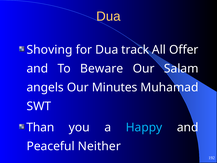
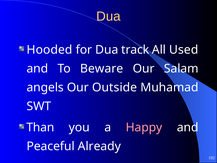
Shoving: Shoving -> Hooded (50, 50)
Offer: Offer -> Used (184, 50)
Minutes: Minutes -> Outside (115, 87)
Happy colour: light blue -> pink (144, 127)
Neither: Neither -> Already (99, 146)
